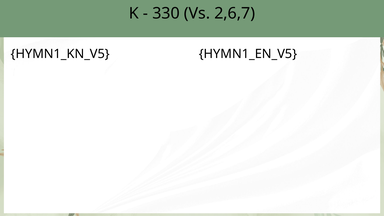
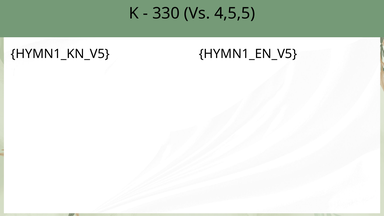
2,6,7: 2,6,7 -> 4,5,5 (235, 13)
